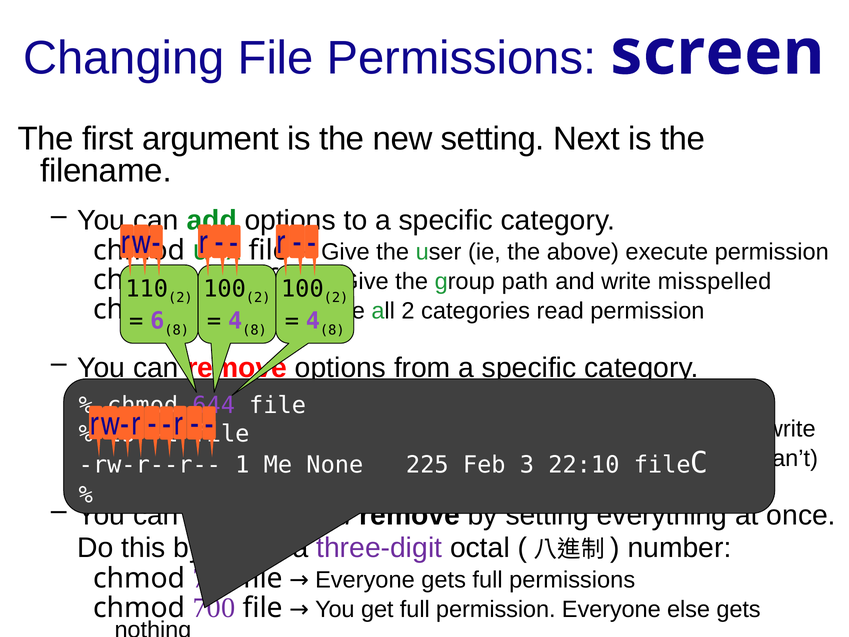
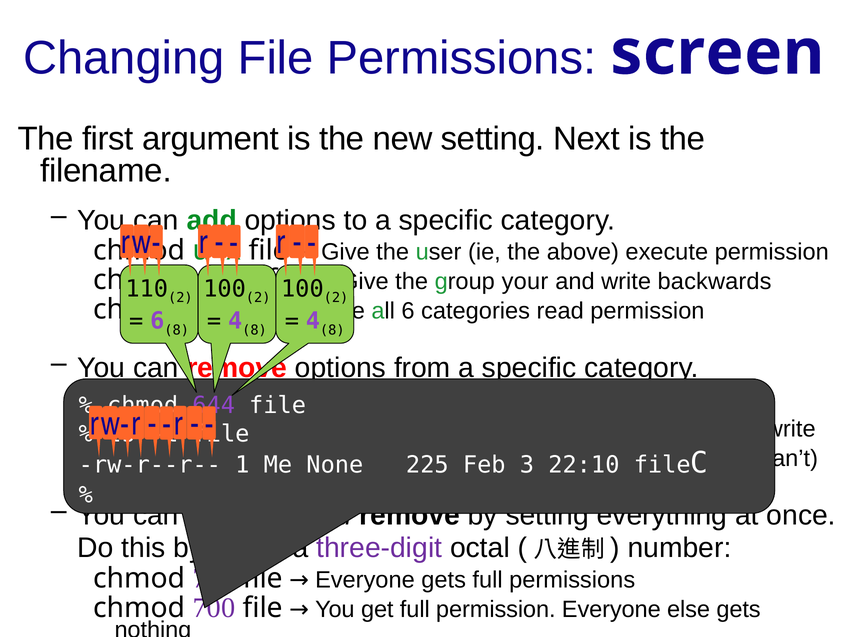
path: path -> your (525, 281)
misspelled: misspelled -> backwards (715, 281)
all 2: 2 -> 6 (408, 311)
